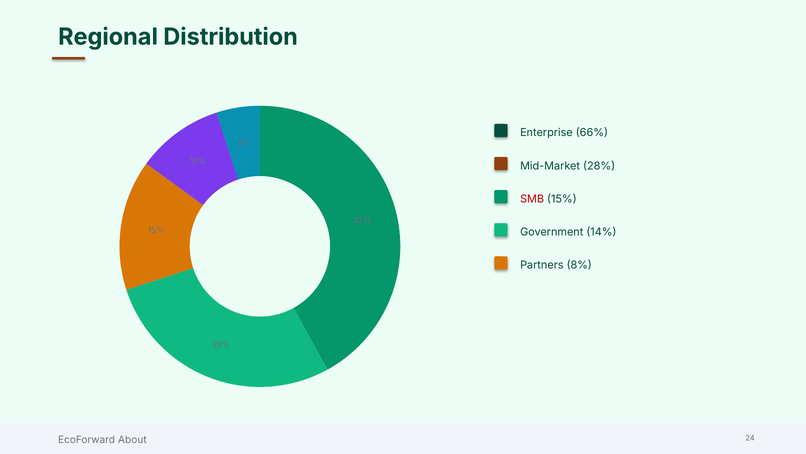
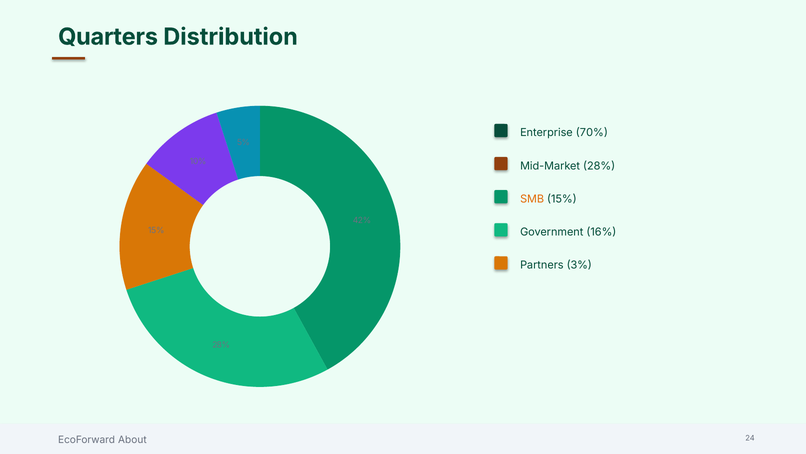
Regional: Regional -> Quarters (108, 37)
66%: 66% -> 70% (592, 133)
SMB colour: red -> orange (532, 199)
14%: 14% -> 16% (601, 232)
8%: 8% -> 3% (579, 265)
